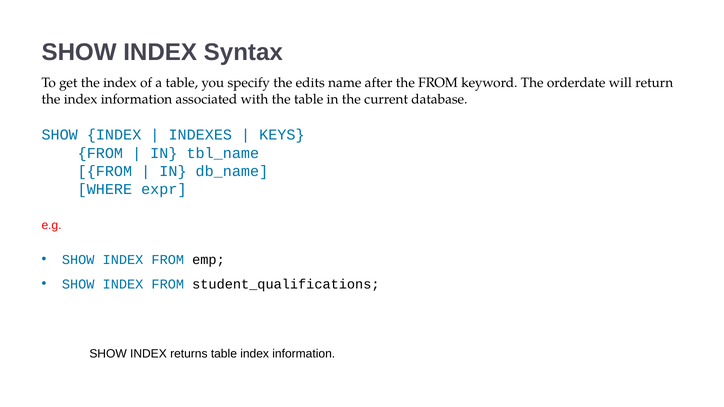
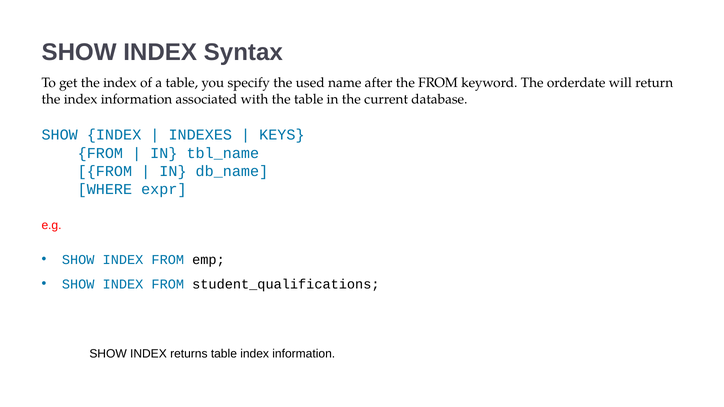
edits: edits -> used (310, 83)
